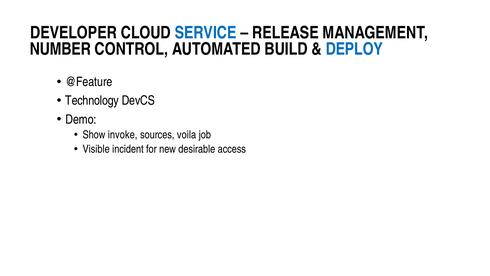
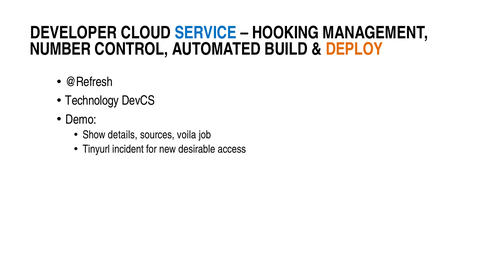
RELEASE: RELEASE -> HOOKING (286, 33)
DEPLOY colour: blue -> orange (354, 49)
@Feature: @Feature -> @Refresh (89, 82)
invoke: invoke -> details (123, 135)
Visible: Visible -> Tinyurl (96, 149)
